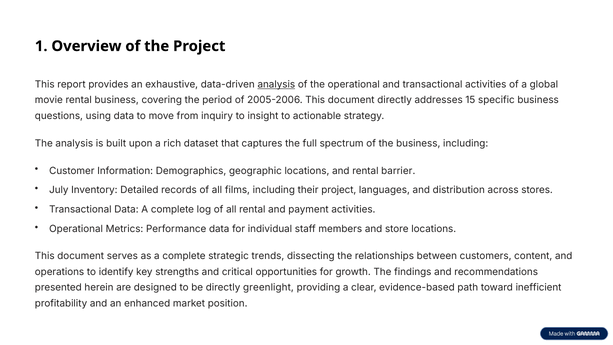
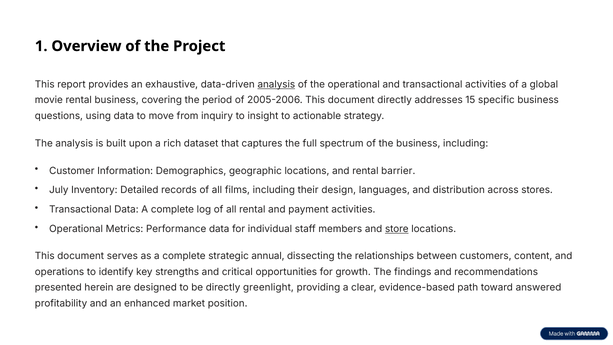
their project: project -> design (339, 190)
store underline: none -> present (397, 229)
trends: trends -> annual (268, 256)
inefficient: inefficient -> answered (538, 288)
